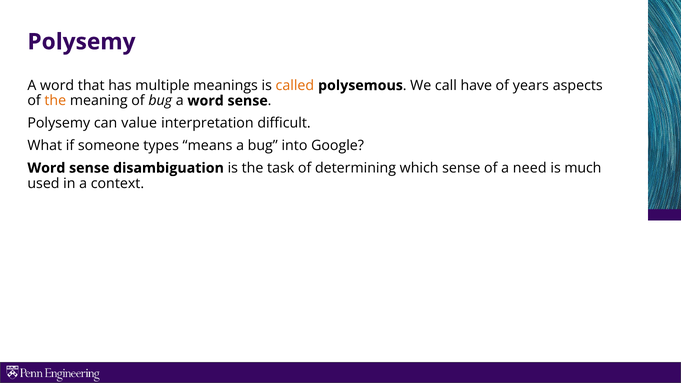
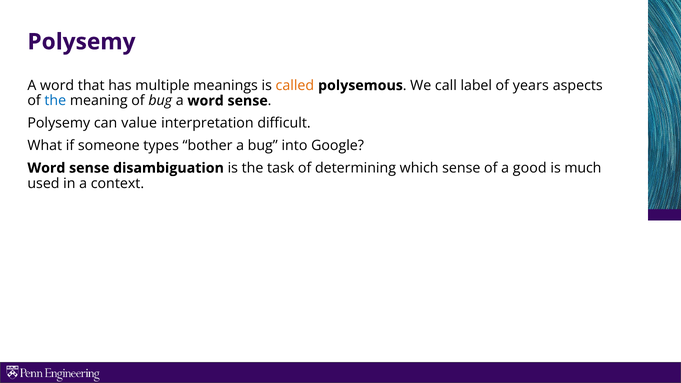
have: have -> label (476, 85)
the colour: orange -> blue (55, 101)
means: means -> bother (208, 146)
need: need -> good (530, 168)
